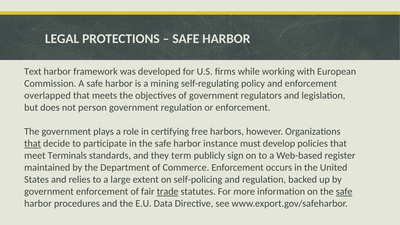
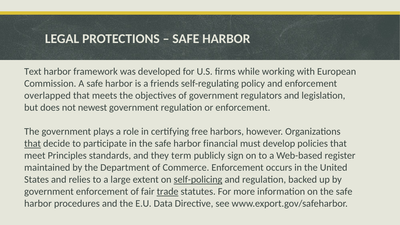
mining: mining -> friends (165, 84)
person: person -> newest (93, 108)
instance: instance -> financial (221, 144)
Terminals: Terminals -> Principles (67, 156)
self-policing underline: none -> present (198, 180)
safe underline: present -> none (344, 192)
